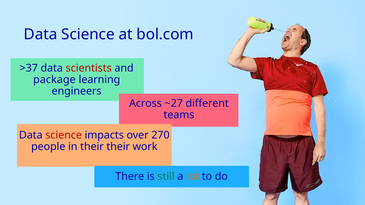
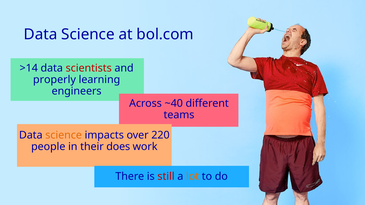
>37: >37 -> >14 (29, 68)
package: package -> properly (54, 80)
~27: ~27 -> ~40 (174, 104)
science colour: red -> orange (64, 135)
270: 270 -> 220 (160, 135)
their their: their -> does (118, 147)
still colour: green -> red (166, 177)
